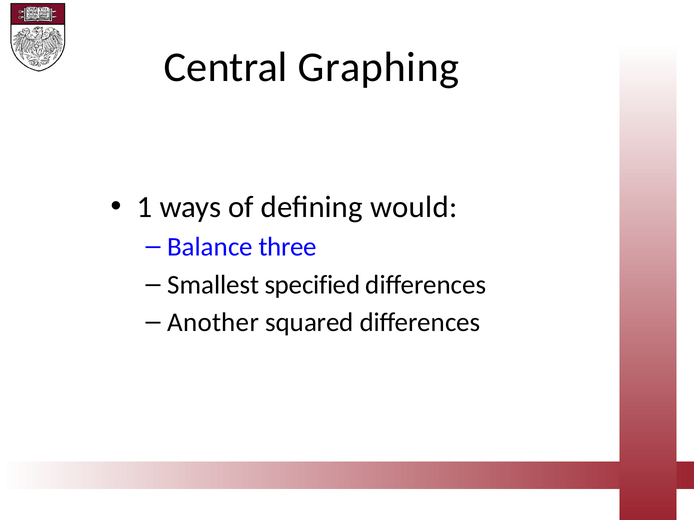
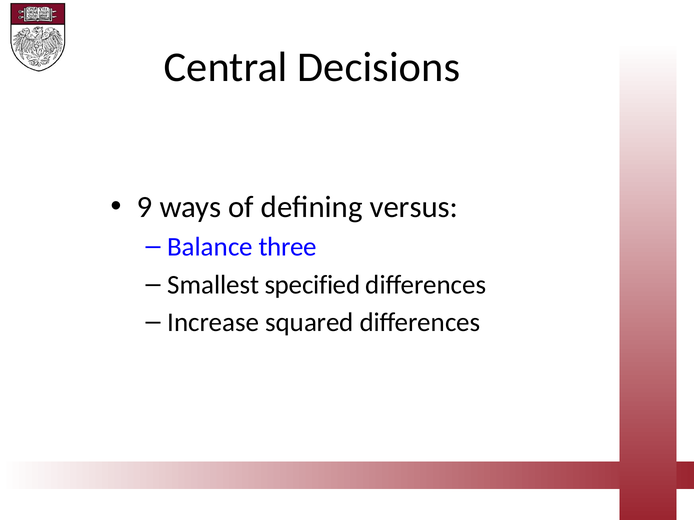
Graphing: Graphing -> Decisions (379, 67)
1: 1 -> 9 (145, 207)
would: would -> versus (414, 207)
Another: Another -> Increase (213, 323)
